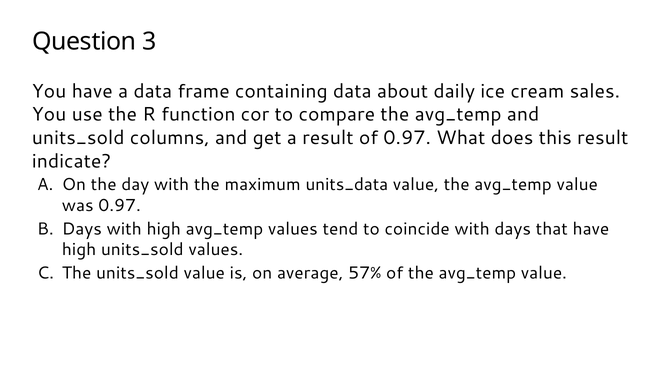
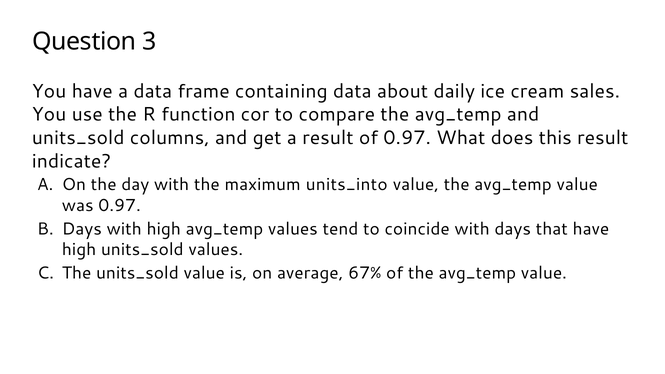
units_data: units_data -> units_into (347, 185)
57%: 57% -> 67% (365, 273)
